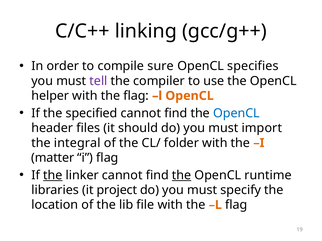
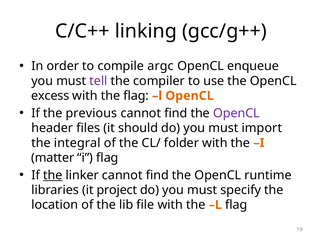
sure: sure -> argc (161, 66)
specifies: specifies -> enqueue (253, 66)
helper: helper -> excess (50, 96)
specified: specified -> previous (91, 113)
OpenCL colour: blue -> purple (236, 113)
the underline: present -> none (182, 176)
